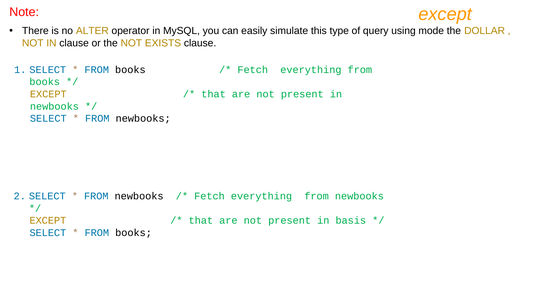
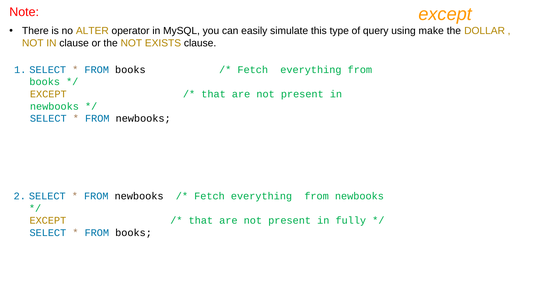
mode: mode -> make (431, 31)
basis: basis -> fully (351, 221)
